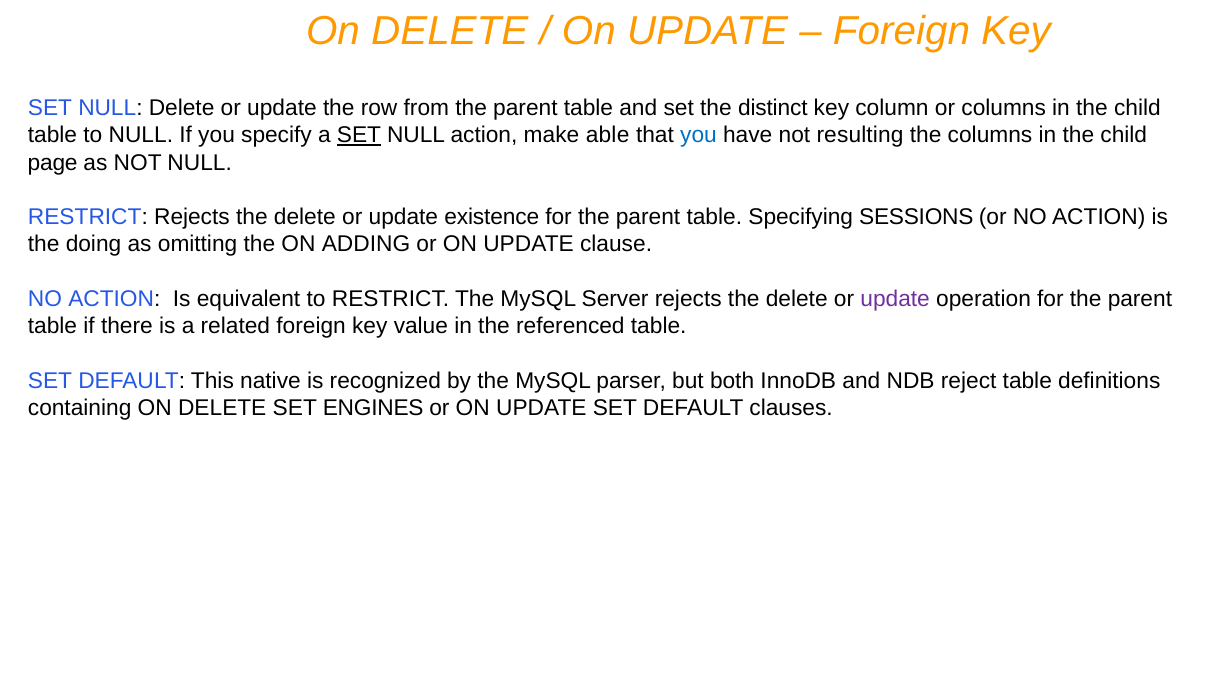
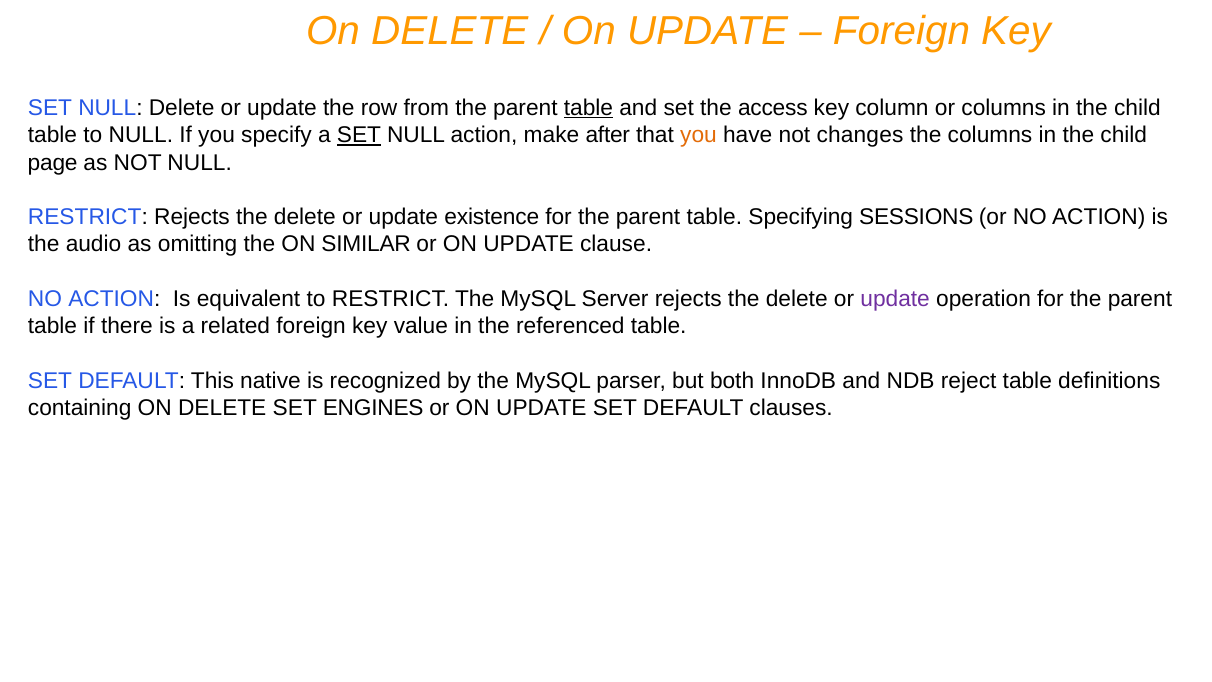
table underline: none -> present (589, 108)
distinct: distinct -> access (773, 108)
able: able -> after (608, 135)
you colour: blue -> orange (698, 135)
resulting: resulting -> changes (860, 135)
doing: doing -> audio (94, 244)
ADDING: ADDING -> SIMILAR (366, 244)
